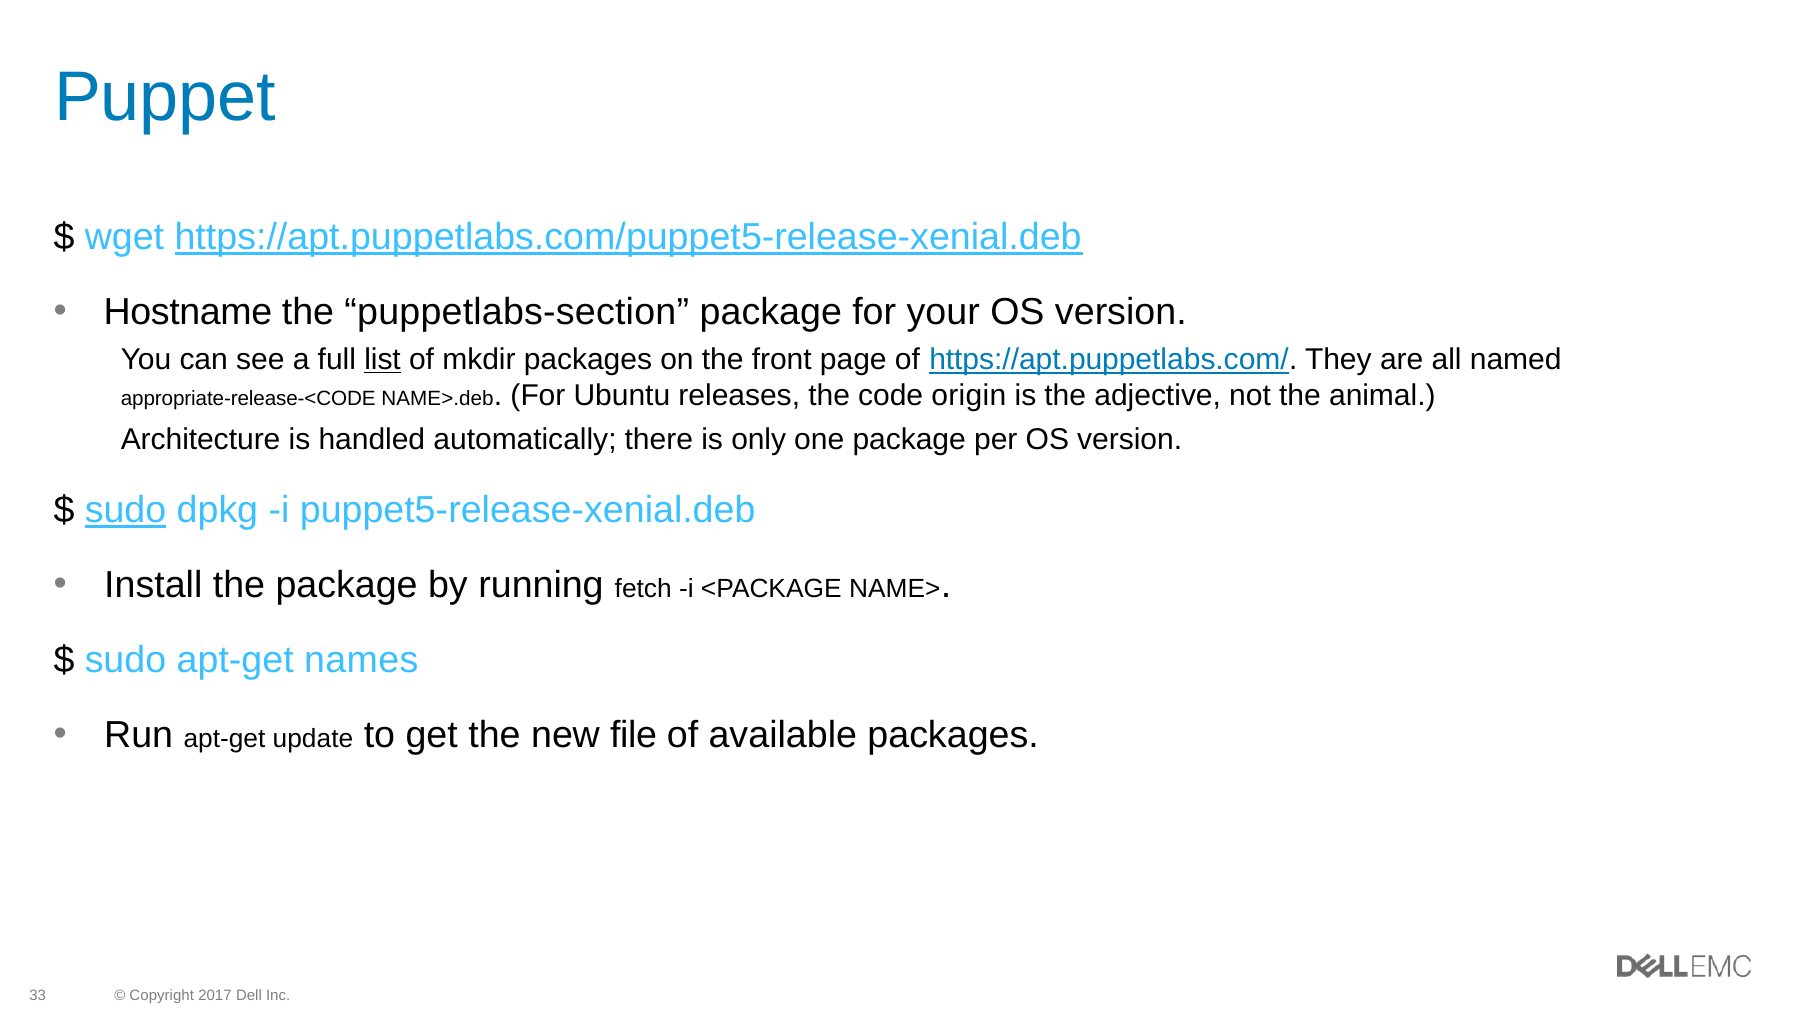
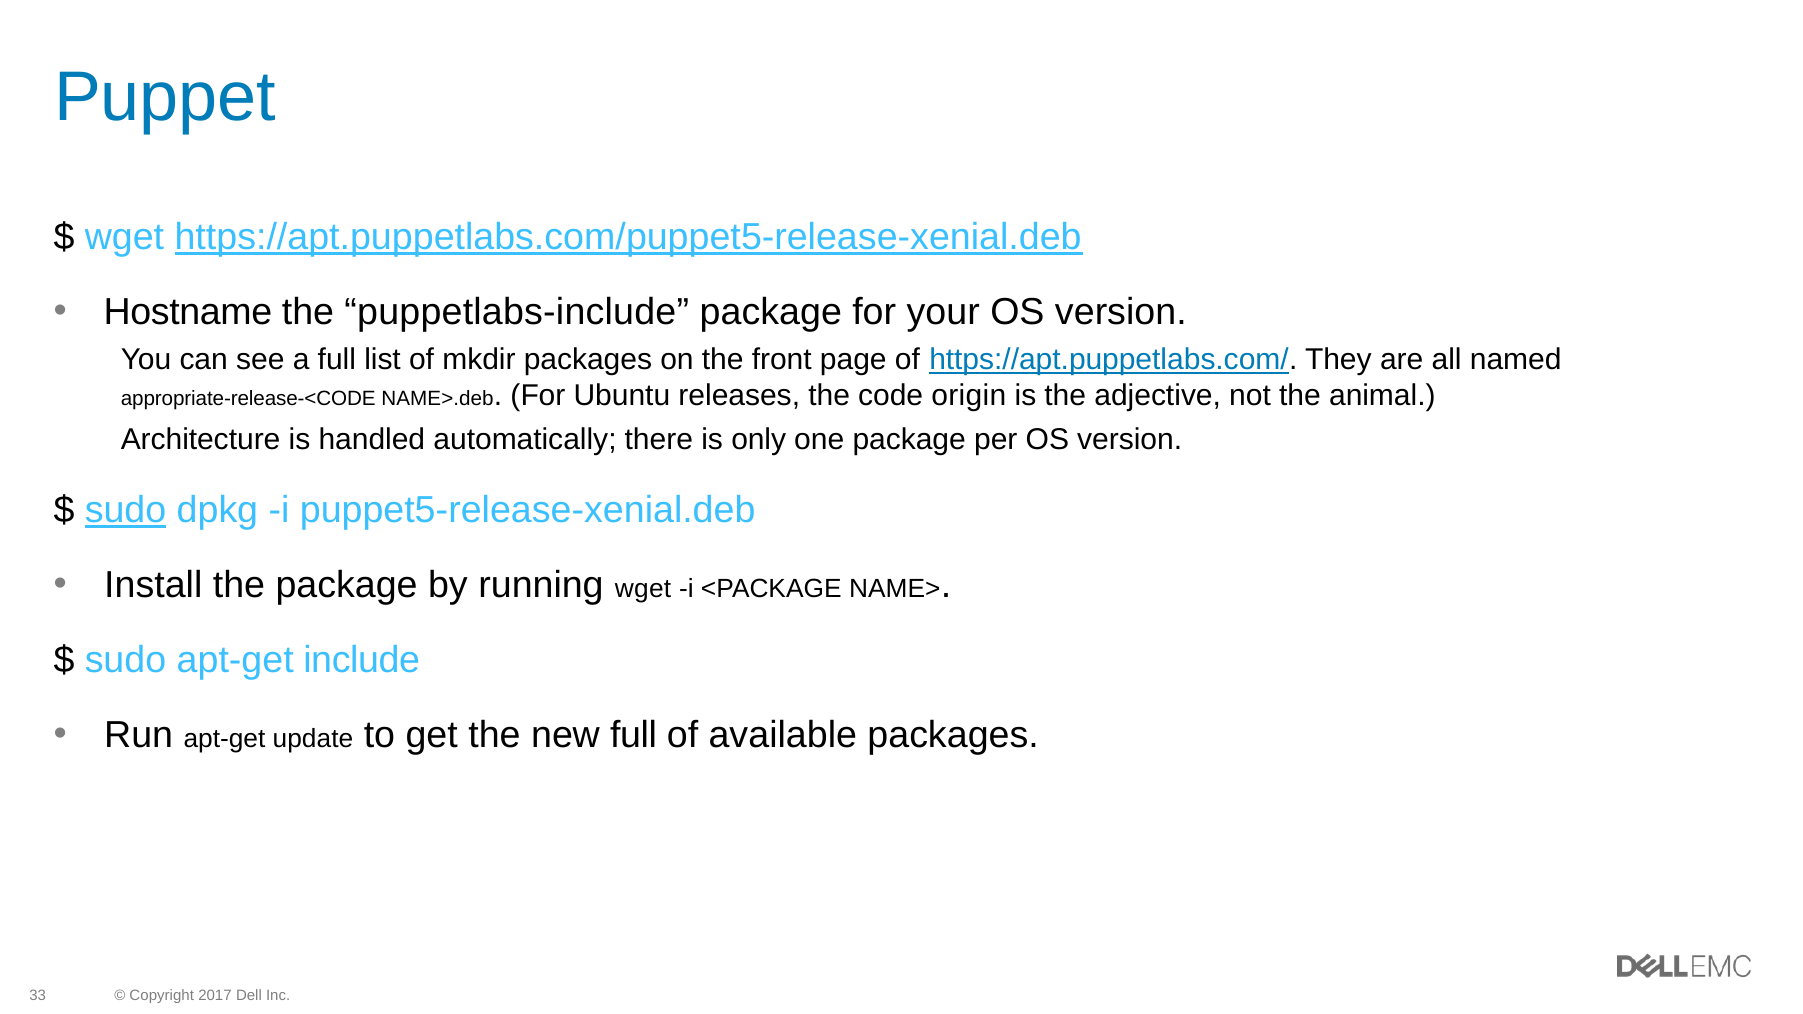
puppetlabs-section: puppetlabs-section -> puppetlabs-include (517, 312)
list underline: present -> none (383, 360)
running fetch: fetch -> wget (643, 589)
names: names -> include (362, 661)
new file: file -> full (634, 736)
